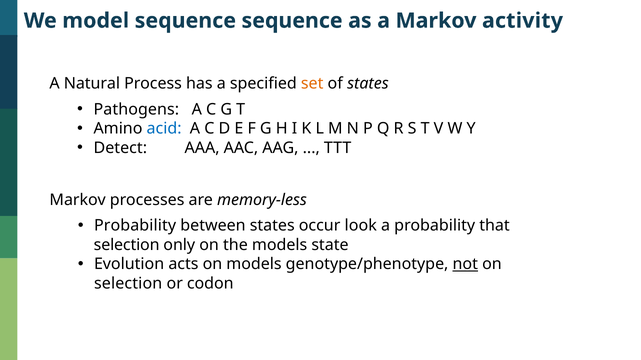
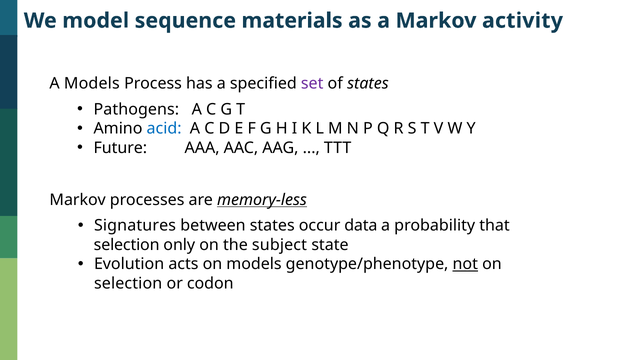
sequence sequence: sequence -> materials (292, 21)
A Natural: Natural -> Models (92, 84)
set colour: orange -> purple (312, 84)
Detect: Detect -> Future (120, 148)
memory-less underline: none -> present (262, 200)
Probability: Probability -> Signatures (135, 226)
look: look -> data (361, 226)
the models: models -> subject (279, 245)
